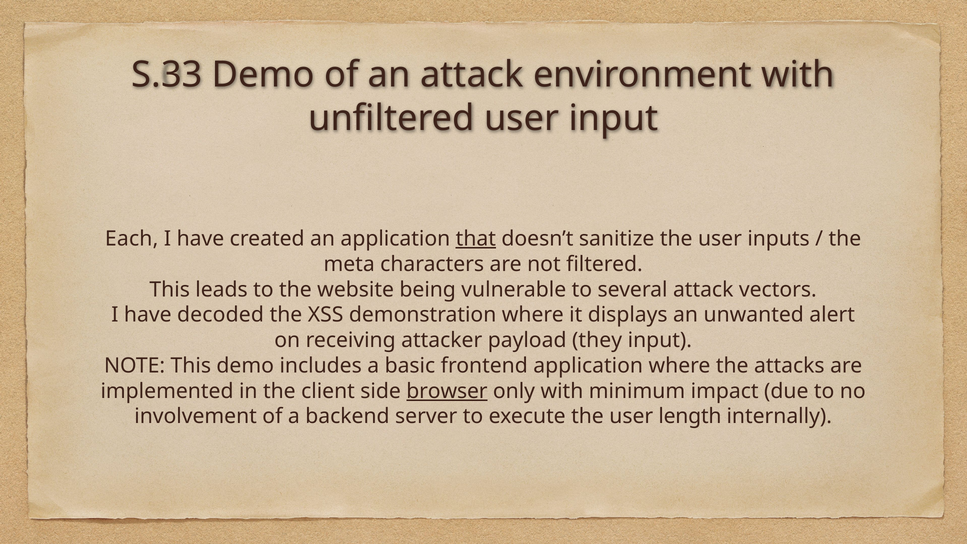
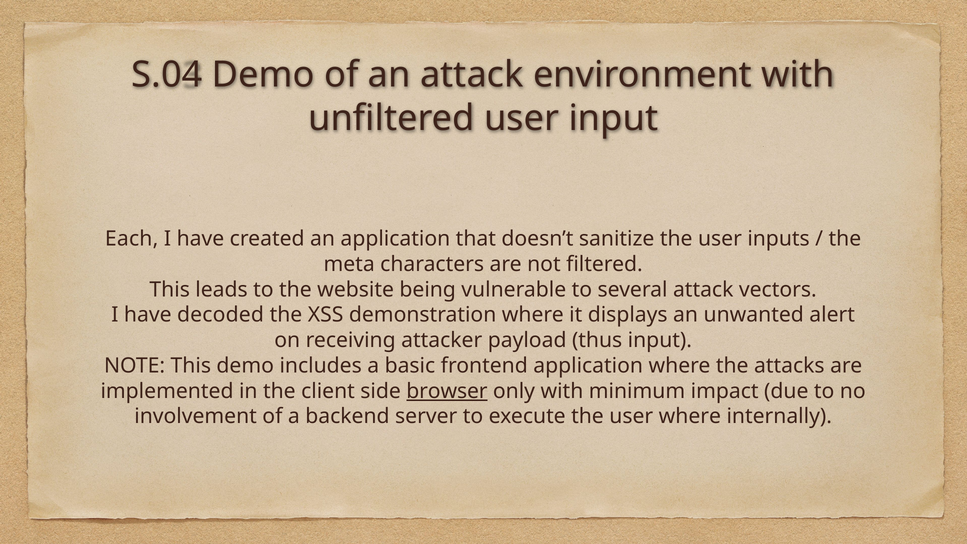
S.33: S.33 -> S.04 (167, 75)
that underline: present -> none (476, 239)
they: they -> thus (597, 340)
user length: length -> where (690, 416)
